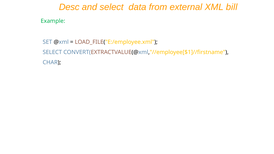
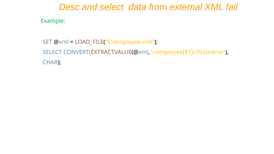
bill: bill -> fail (232, 7)
